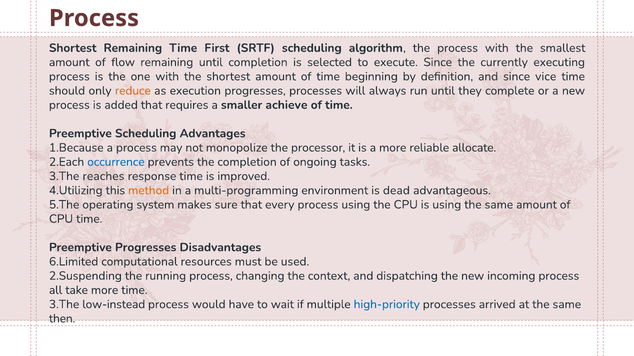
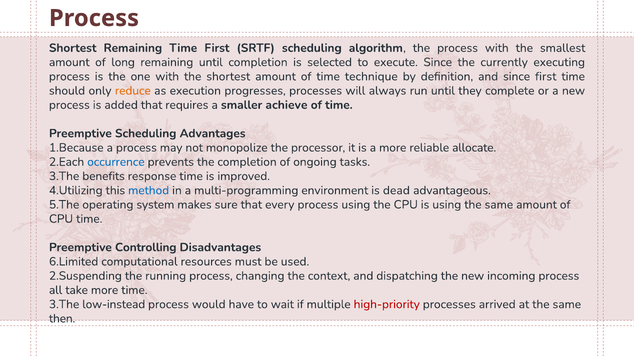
flow: flow -> long (123, 62)
beginning: beginning -> technique (371, 77)
since vice: vice -> first (546, 77)
reaches: reaches -> benefits (104, 176)
method colour: orange -> blue (149, 191)
Preemptive Progresses: Progresses -> Controlling (146, 248)
high-priority colour: blue -> red (387, 305)
